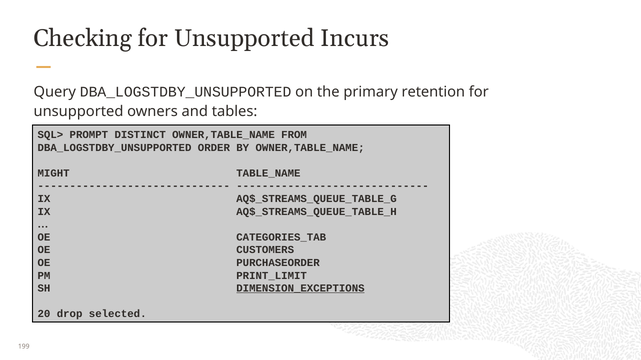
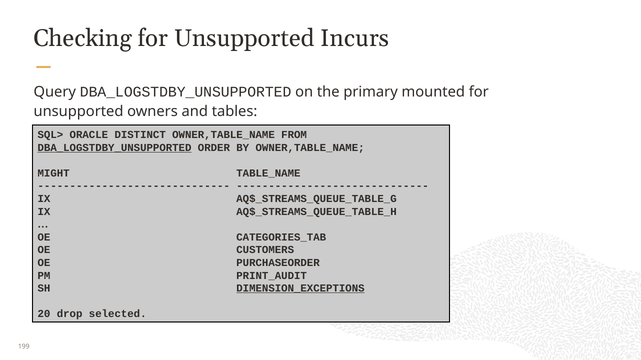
retention: retention -> mounted (433, 92)
PROMPT: PROMPT -> ORACLE (89, 135)
DBA_LOGSTDBY_UNSUPPORTED underline: none -> present (115, 148)
PRINT_LIMIT: PRINT_LIMIT -> PRINT_AUDIT (272, 276)
